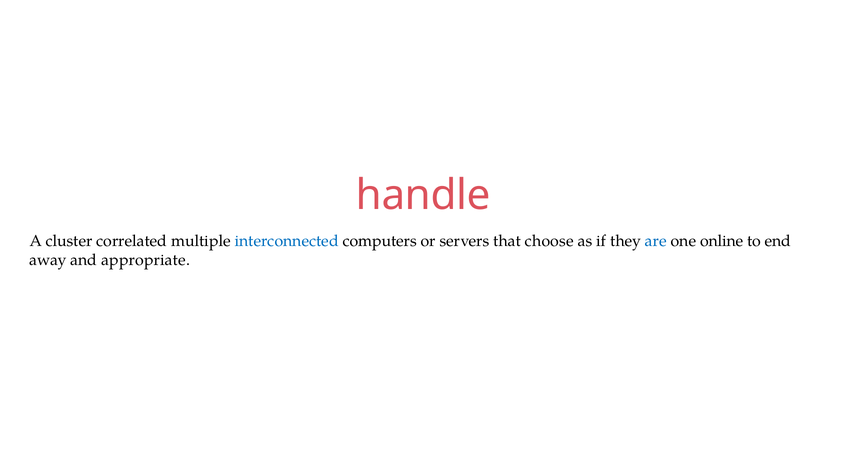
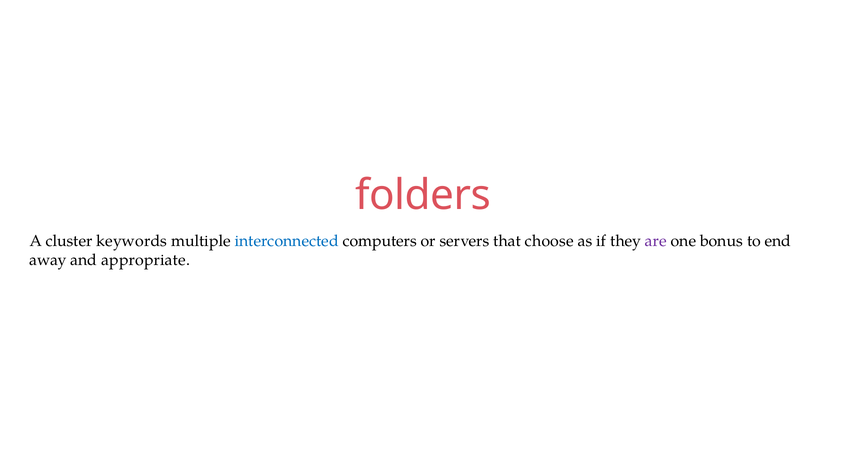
handle: handle -> folders (423, 195)
correlated: correlated -> keywords (132, 241)
are colour: blue -> purple (656, 241)
online: online -> bonus (722, 241)
